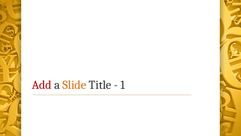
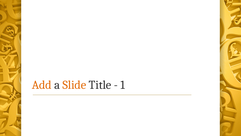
Add colour: red -> orange (42, 85)
